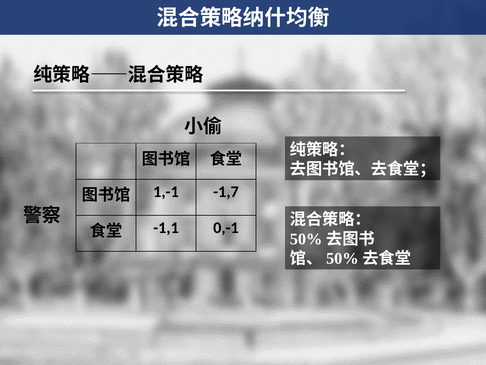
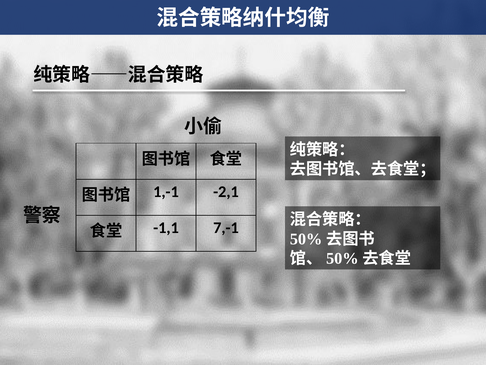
-1,7: -1,7 -> -2,1 (226, 191)
0,-1: 0,-1 -> 7,-1 (226, 227)
